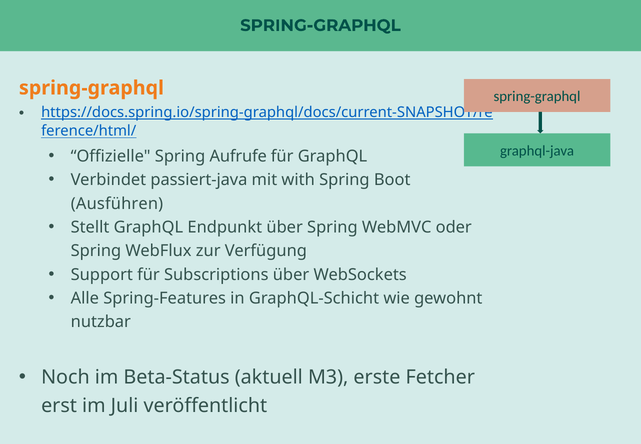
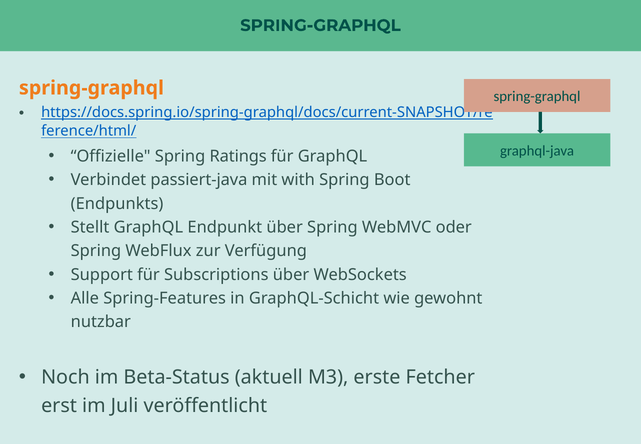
Aufrufe: Aufrufe -> Ratings (238, 156)
Ausführen: Ausführen -> Endpunkts (117, 204)
